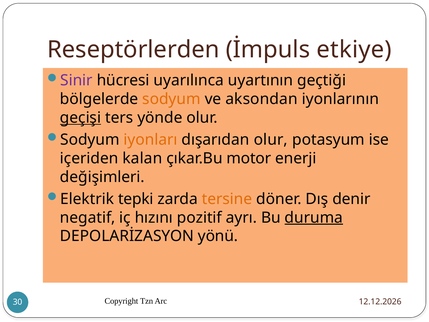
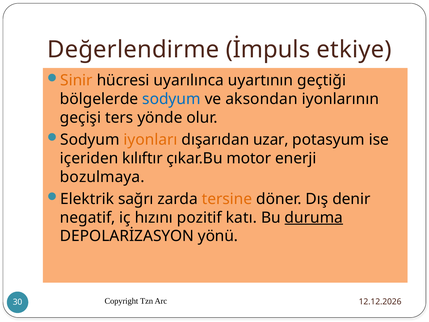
Reseptörlerden: Reseptörlerden -> Değerlendirme (133, 50)
Sinir colour: purple -> orange (76, 80)
sodyum colour: orange -> blue (171, 99)
geçişi underline: present -> none (81, 118)
dışarıdan olur: olur -> uzar (271, 140)
kalan: kalan -> kılıftır (143, 158)
değişimleri: değişimleri -> bozulmaya (102, 177)
tepki: tepki -> sağrı (136, 199)
ayrı: ayrı -> katı (241, 217)
